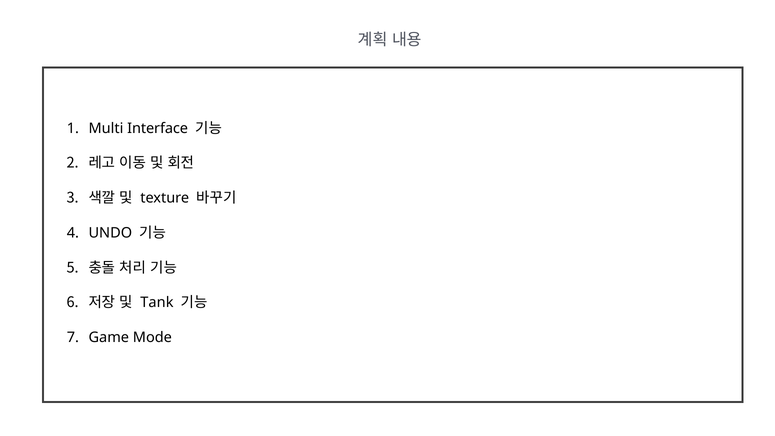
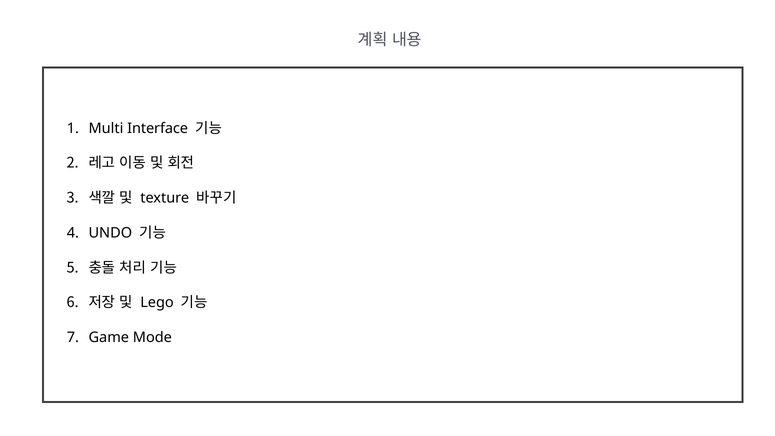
Tank: Tank -> Lego (157, 303)
